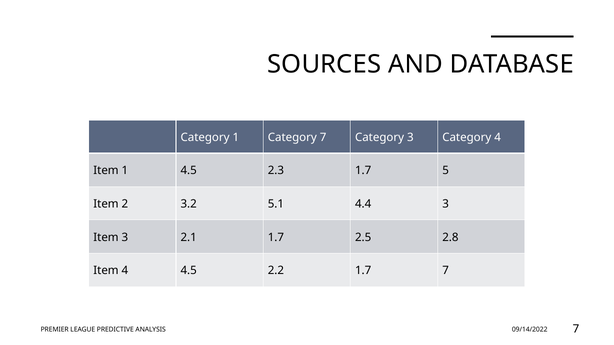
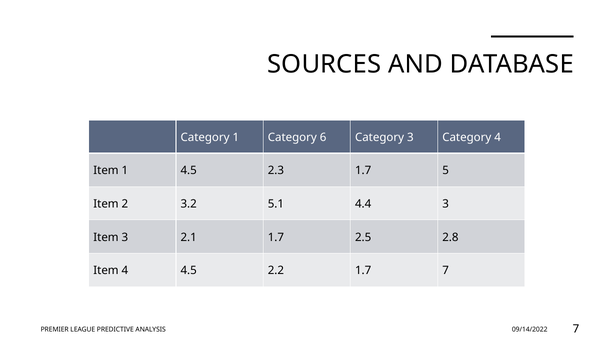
Category 7: 7 -> 6 (323, 137)
